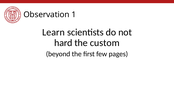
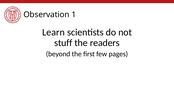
hard: hard -> stuff (63, 43)
custom: custom -> readers (105, 43)
